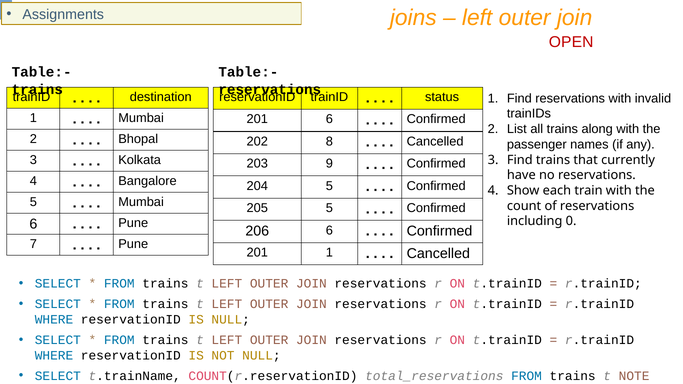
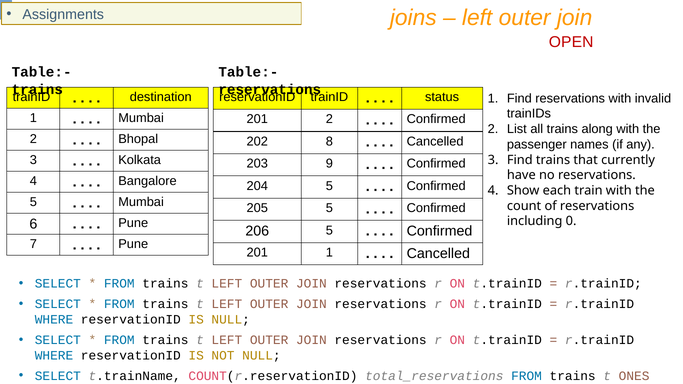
201 6: 6 -> 2 (329, 119)
206 6: 6 -> 5 (329, 230)
NOTE: NOTE -> ONES (634, 376)
